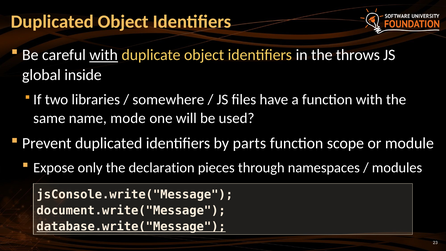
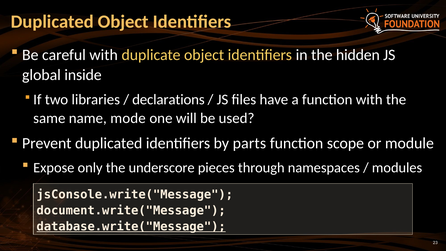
with underline: present -> none (104, 55)
throws: throws -> hidden (358, 55)
somewhere: somewhere -> declarations (168, 100)
declaration: declaration -> underscore (162, 168)
